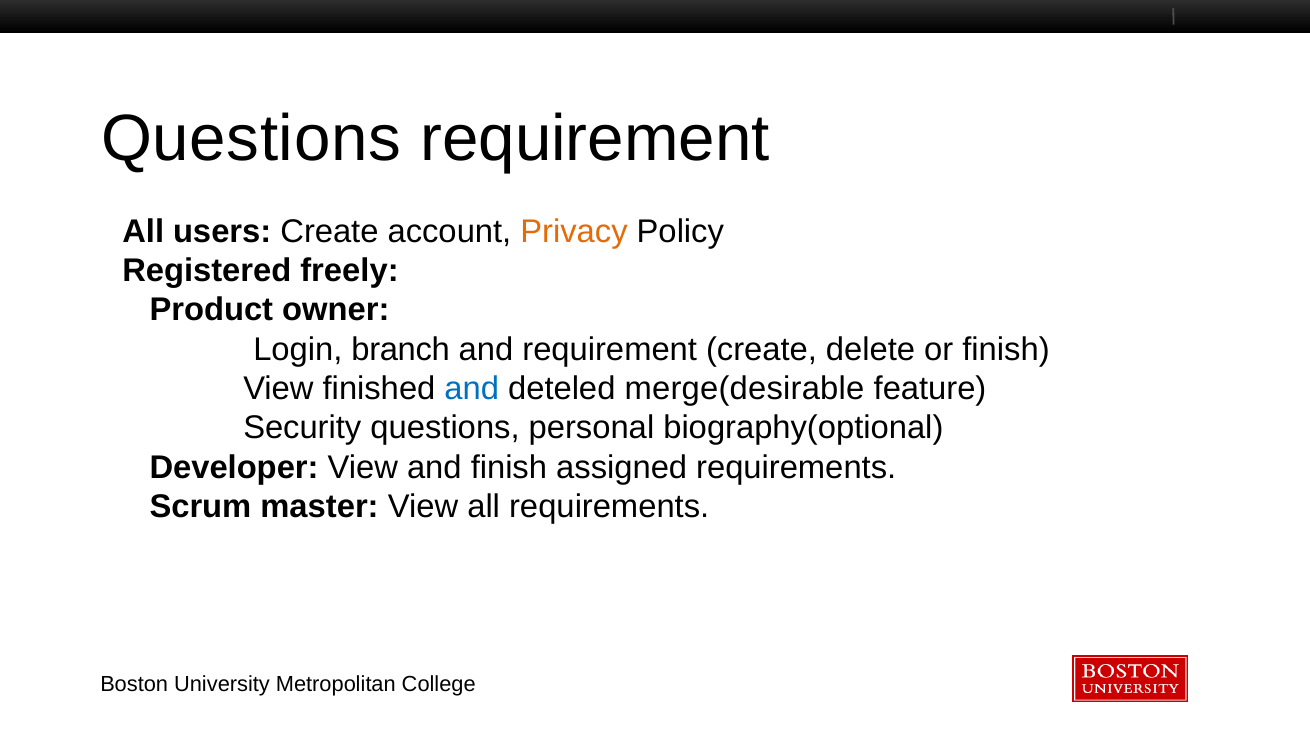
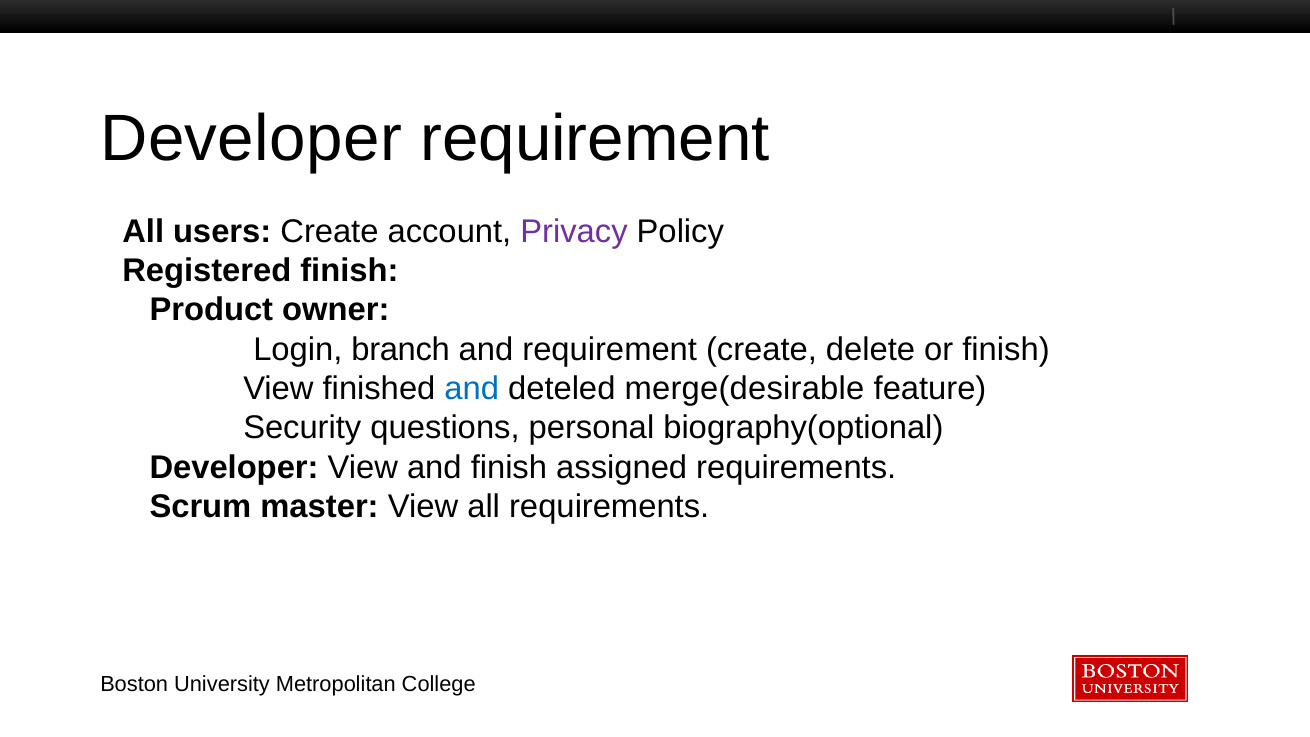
Questions: Questions -> Developer (251, 139)
Privacy colour: orange -> purple (574, 232)
Registered freely: freely -> finish (349, 271)
